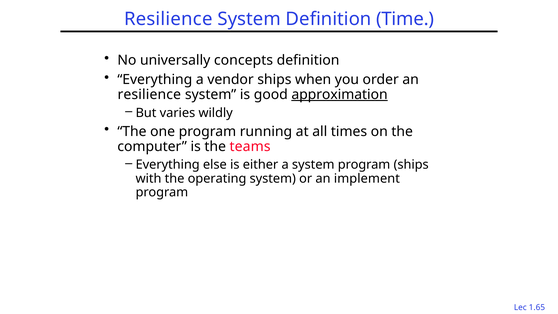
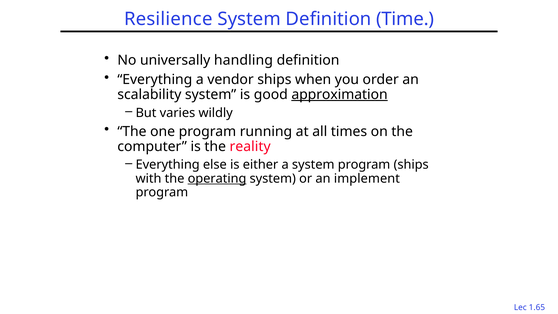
concepts: concepts -> handling (243, 60)
resilience: resilience -> scalability (149, 94)
teams: teams -> reality (250, 146)
operating underline: none -> present (217, 179)
